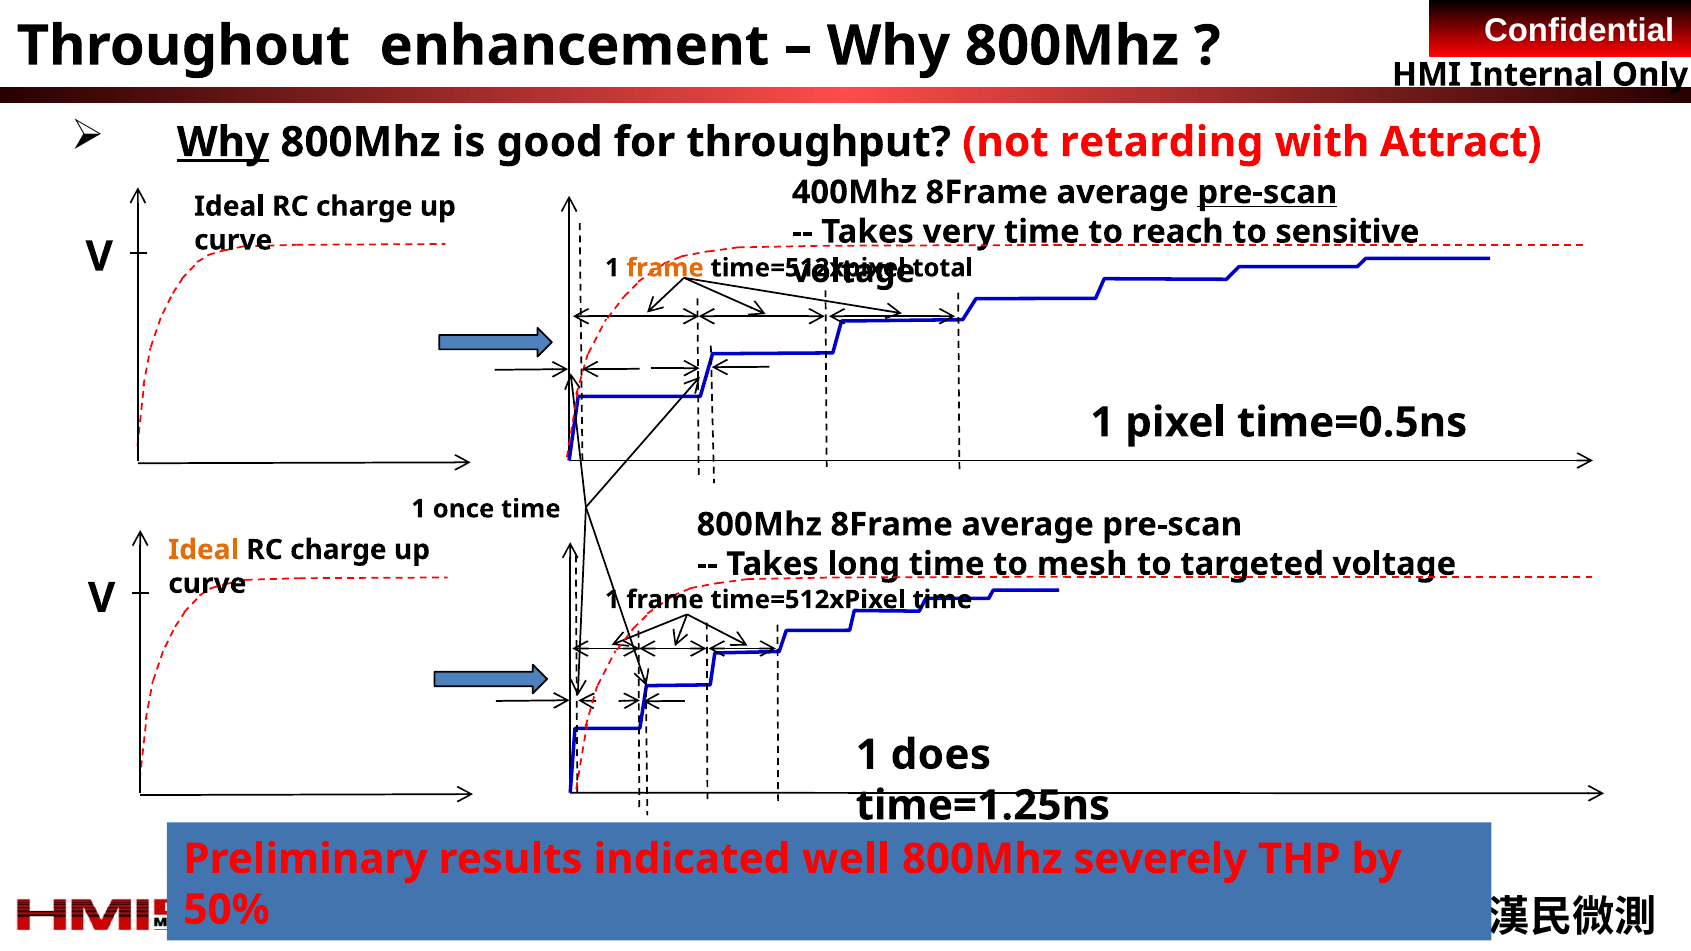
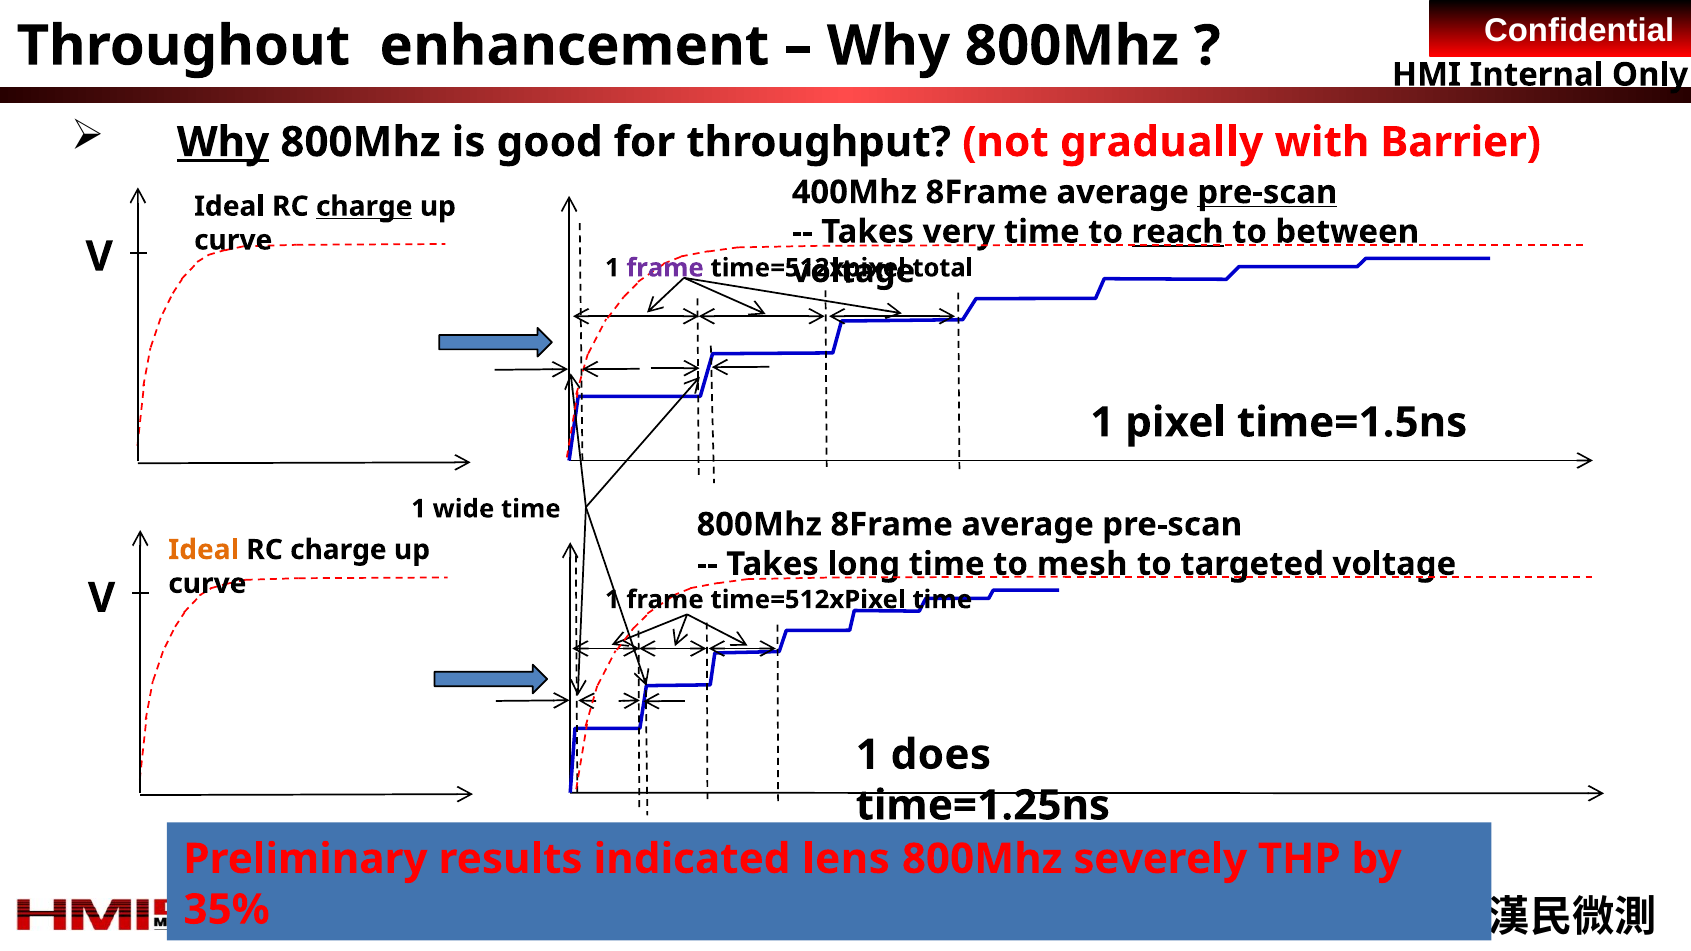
retarding: retarding -> gradually (1162, 142)
Attract: Attract -> Barrier (1461, 142)
charge underline: none -> present (364, 206)
reach underline: none -> present (1178, 232)
sensitive: sensitive -> between (1347, 232)
frame colour: orange -> purple (665, 268)
time=0.5ns: time=0.5ns -> time=1.5ns (1352, 423)
once: once -> wide (464, 509)
well: well -> lens (846, 859)
50%: 50% -> 35% (227, 910)
